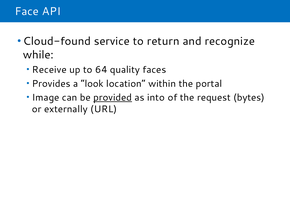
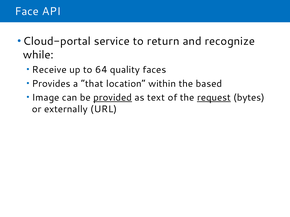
Cloud-found: Cloud-found -> Cloud-portal (57, 41)
look: look -> that (92, 84)
portal: portal -> based (209, 84)
into: into -> text (156, 98)
request underline: none -> present (214, 98)
